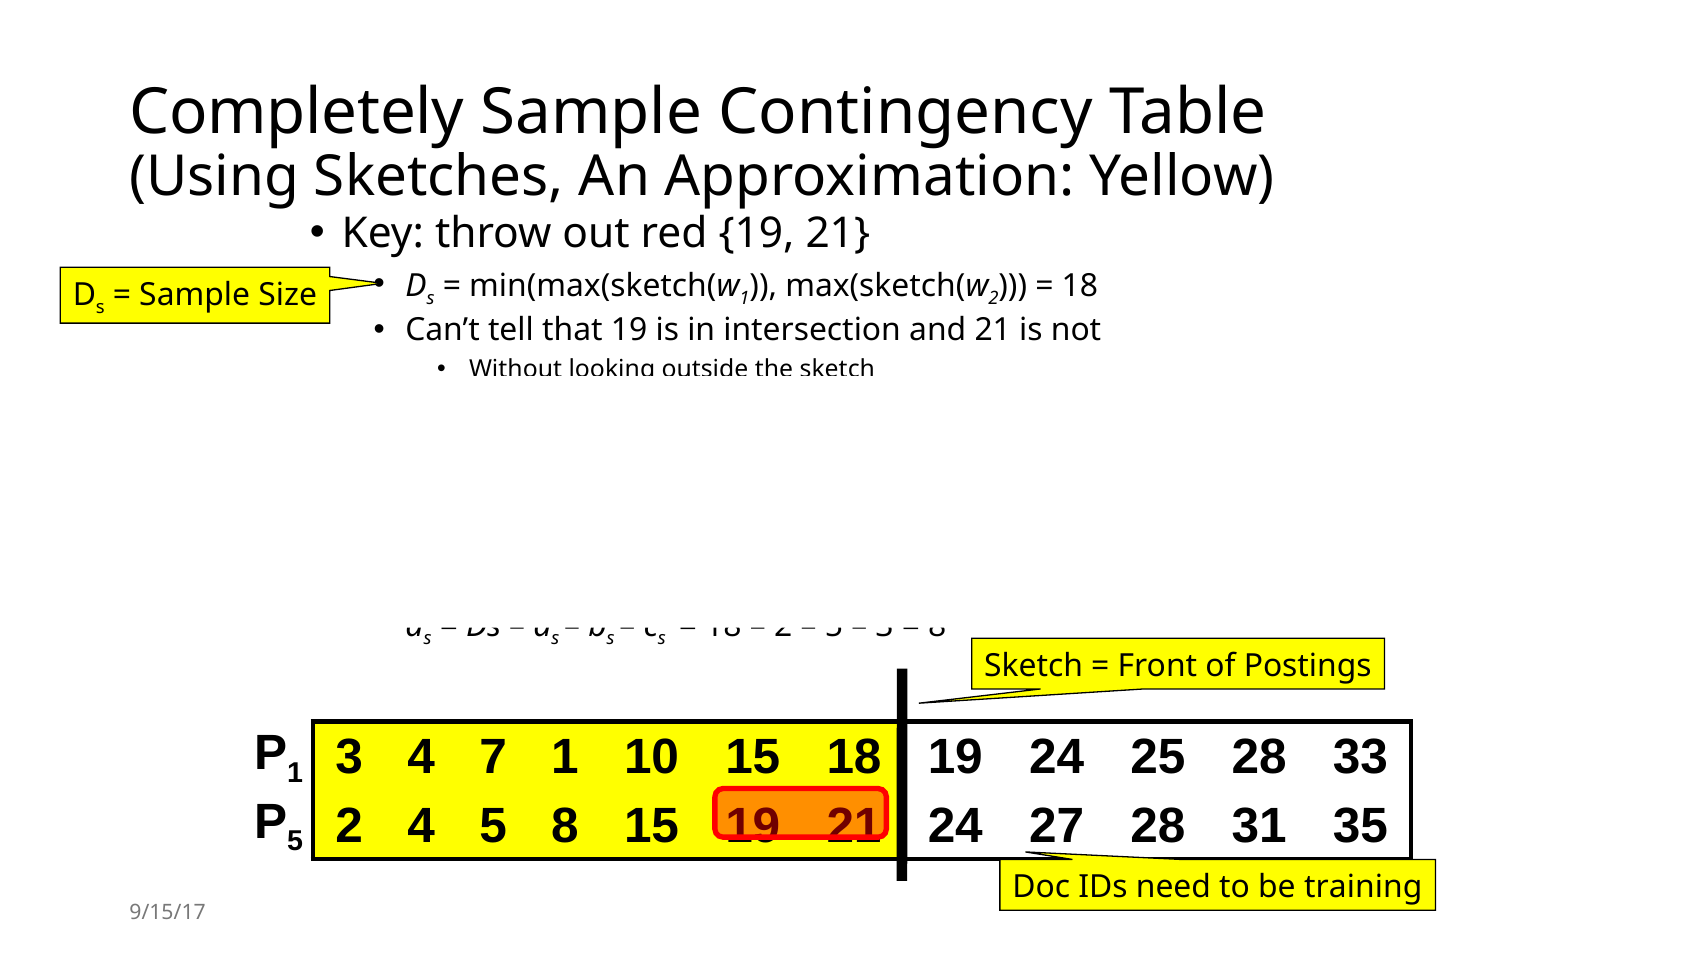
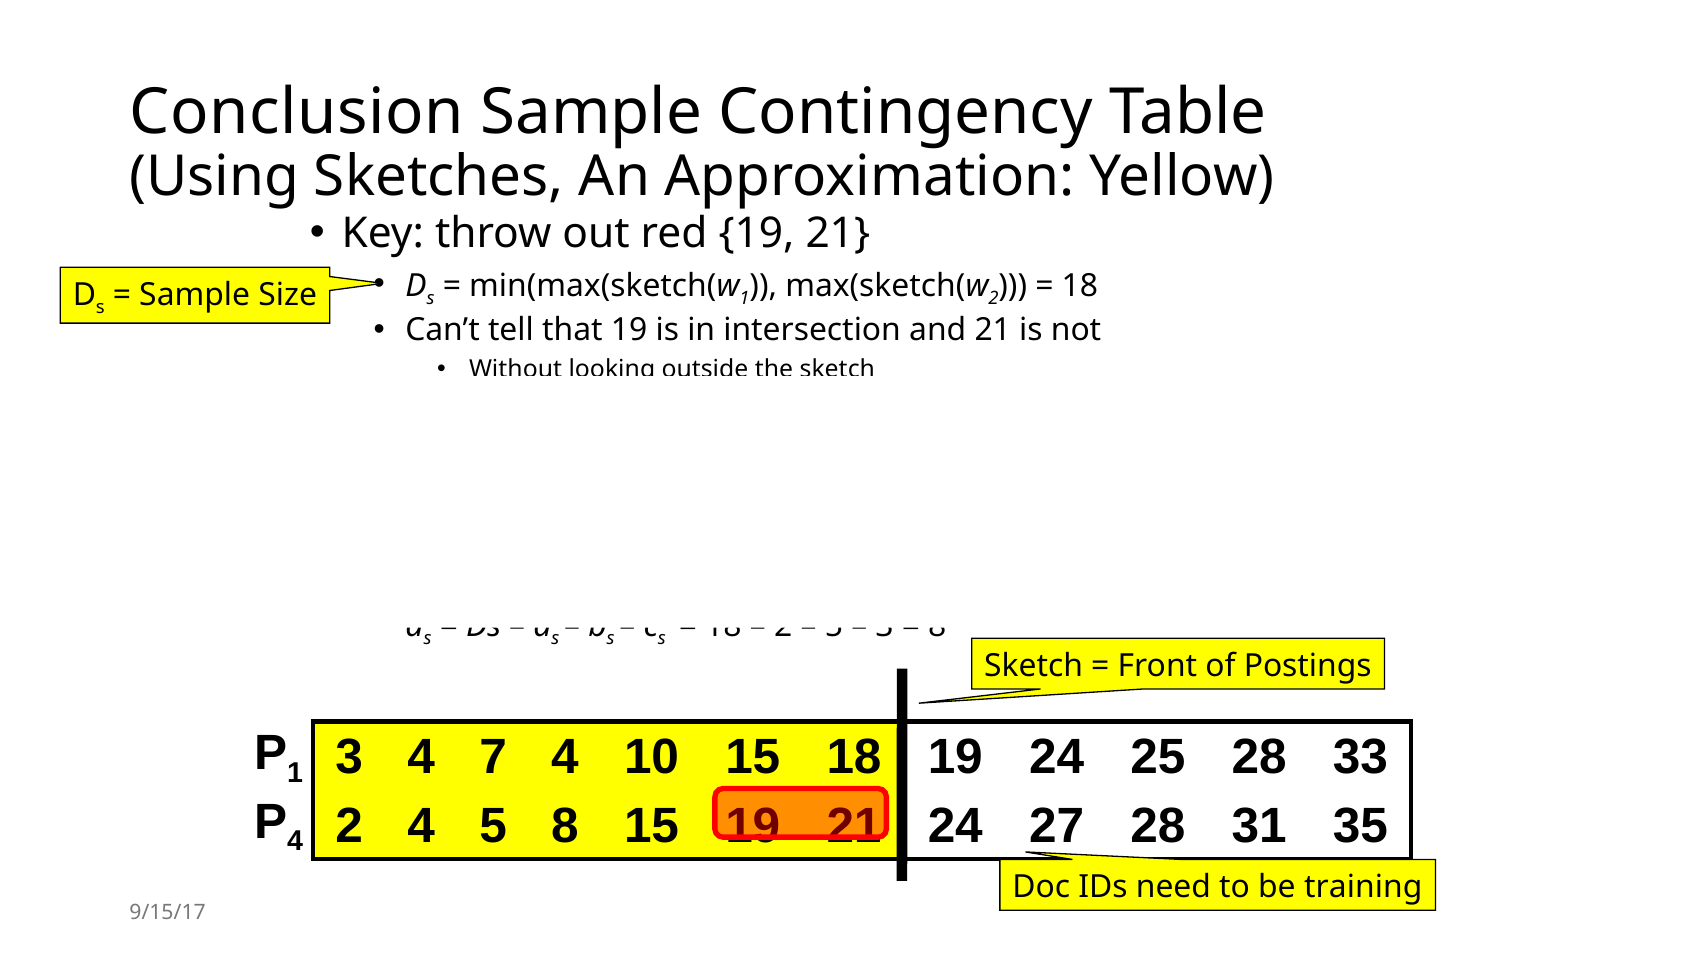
Completely: Completely -> Conclusion (296, 112)
7 1: 1 -> 4 (565, 757)
5: 5 -> 4 (295, 841)
